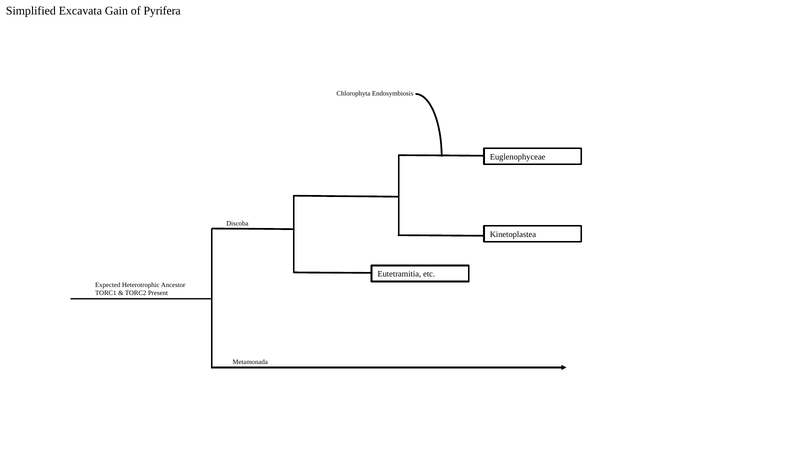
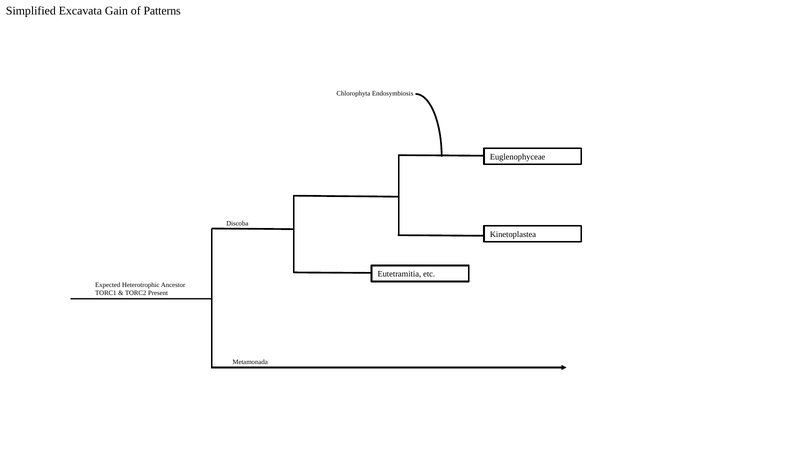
Pyrifera: Pyrifera -> Patterns (162, 11)
